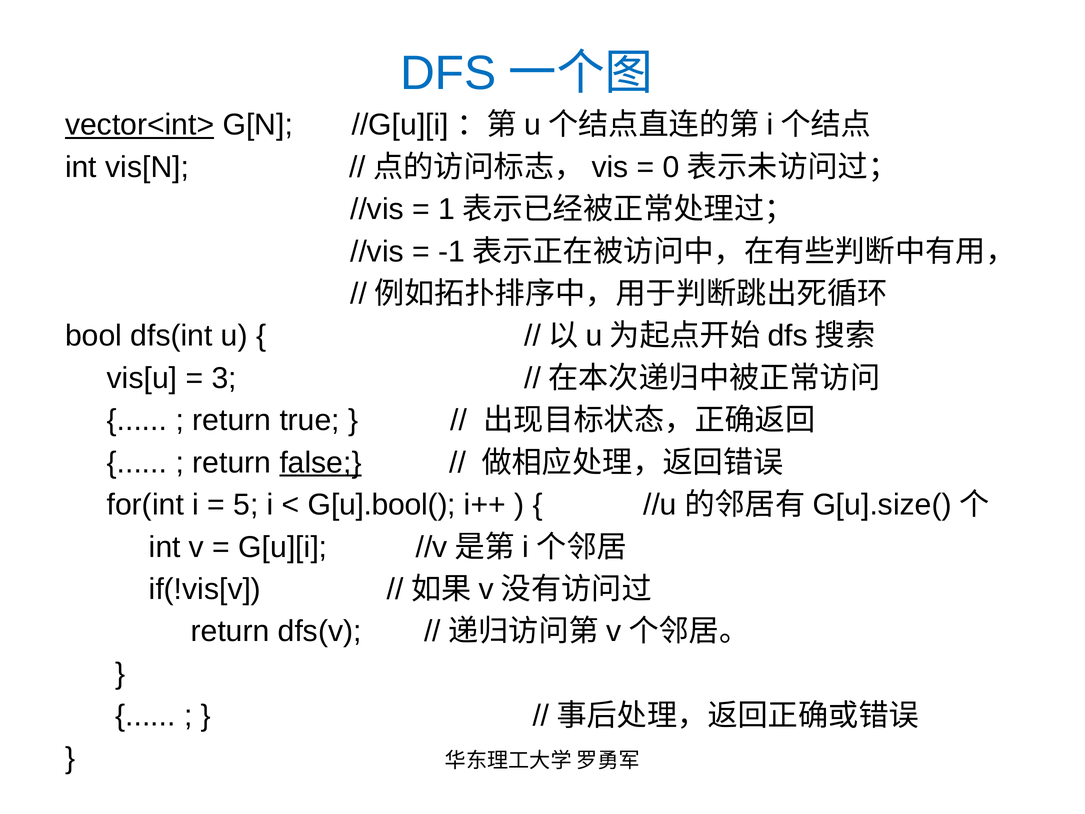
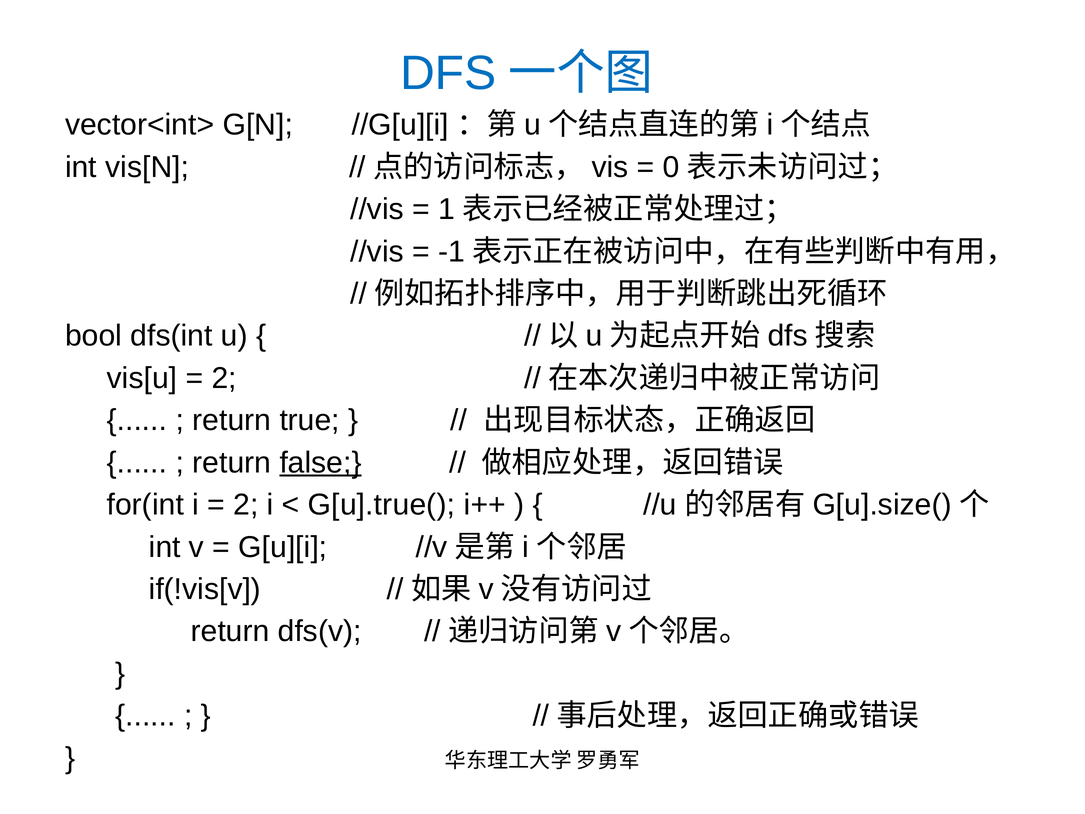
vector<int> underline: present -> none (140, 125)
3: 3 -> 2 (224, 378)
5: 5 -> 2 (246, 505)
G[u].bool(: G[u].bool( -> G[u].true( (382, 505)
